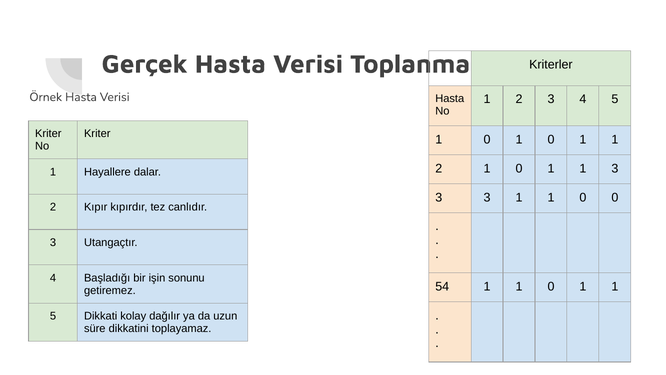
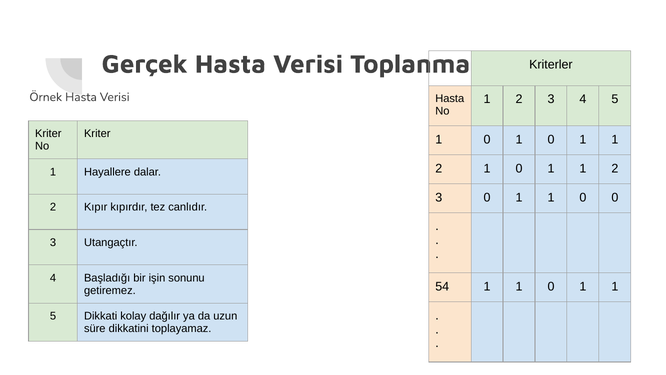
3: 3 -> 2 (615, 168)
3: 3 -> 0 (487, 197)
